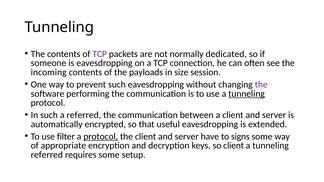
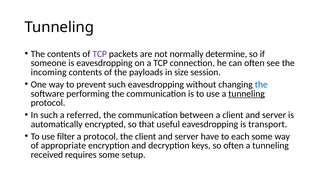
dedicated: dedicated -> determine (226, 54)
the colour: purple -> blue (261, 85)
extended: extended -> transport (268, 124)
protocol underline: present -> none (101, 137)
signs: signs -> each (240, 137)
so client: client -> often (234, 146)
referred: referred -> received (47, 155)
